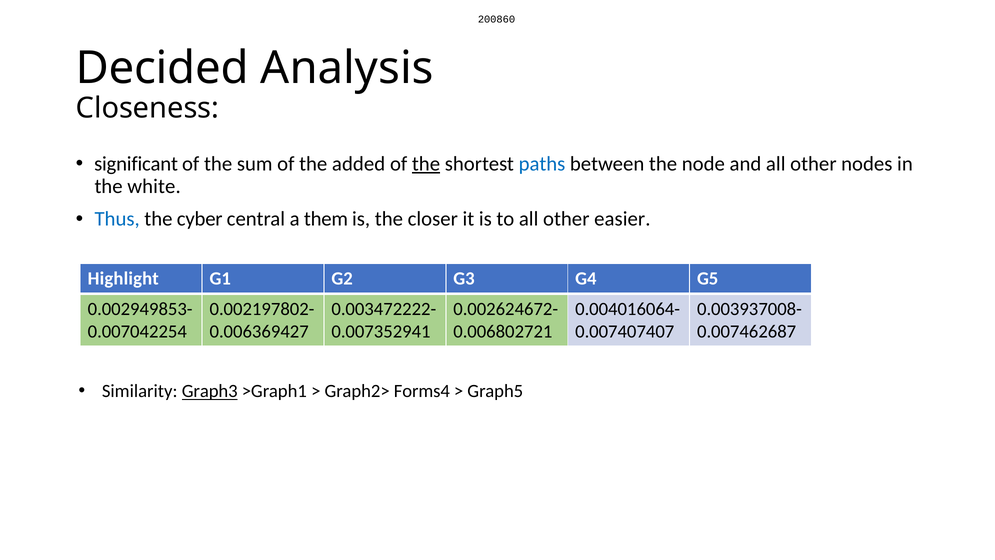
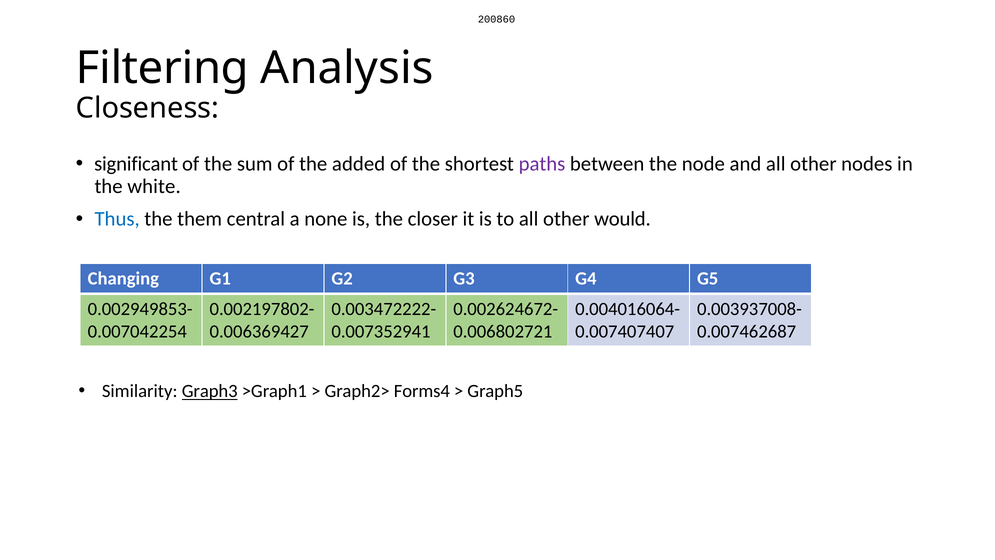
Decided: Decided -> Filtering (162, 68)
the underline: present -> none (426, 164)
paths colour: blue -> purple (542, 164)
cyber: cyber -> them (200, 219)
them: them -> none (326, 219)
easier: easier -> would (622, 219)
Highlight: Highlight -> Changing (123, 279)
